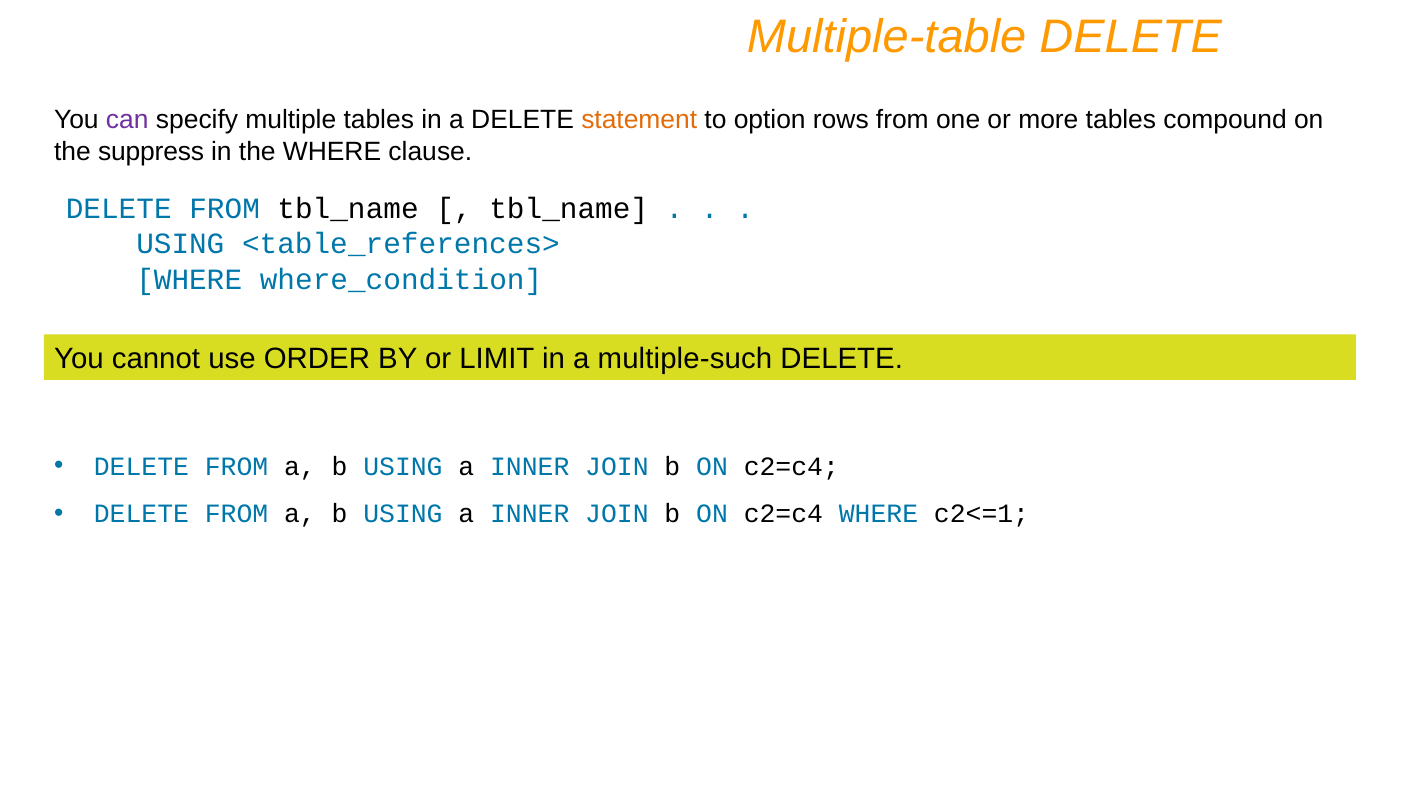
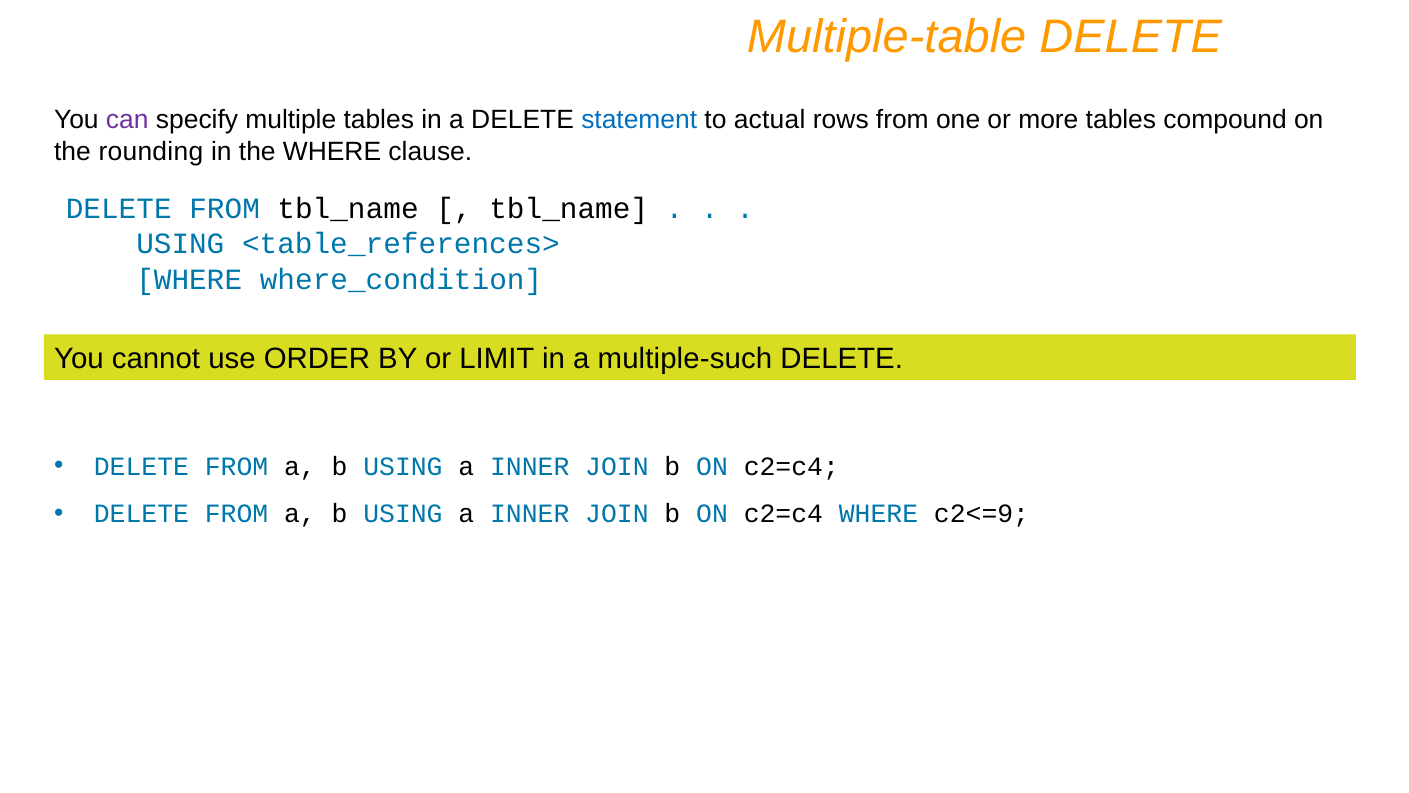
statement colour: orange -> blue (639, 120)
option: option -> actual (770, 120)
suppress: suppress -> rounding (151, 151)
c2<=1: c2<=1 -> c2<=9 (982, 514)
